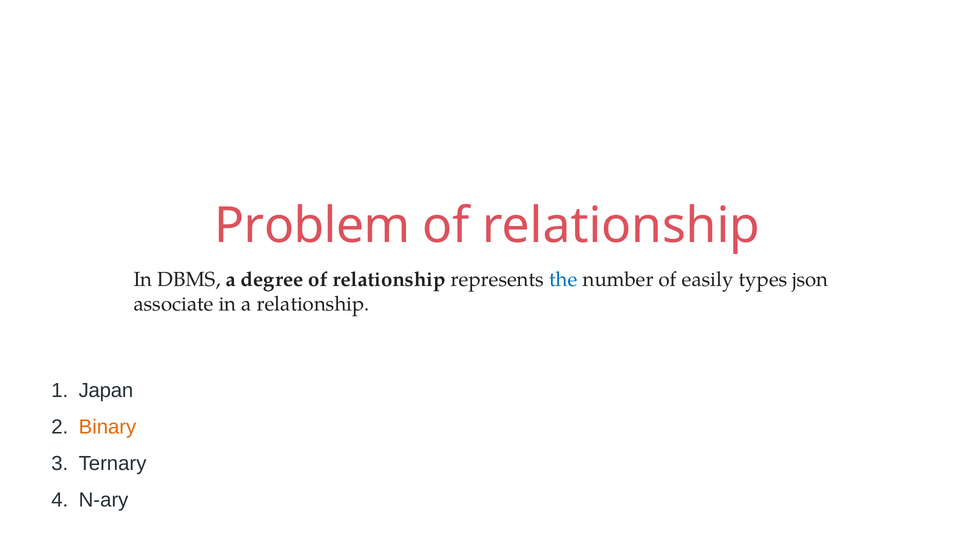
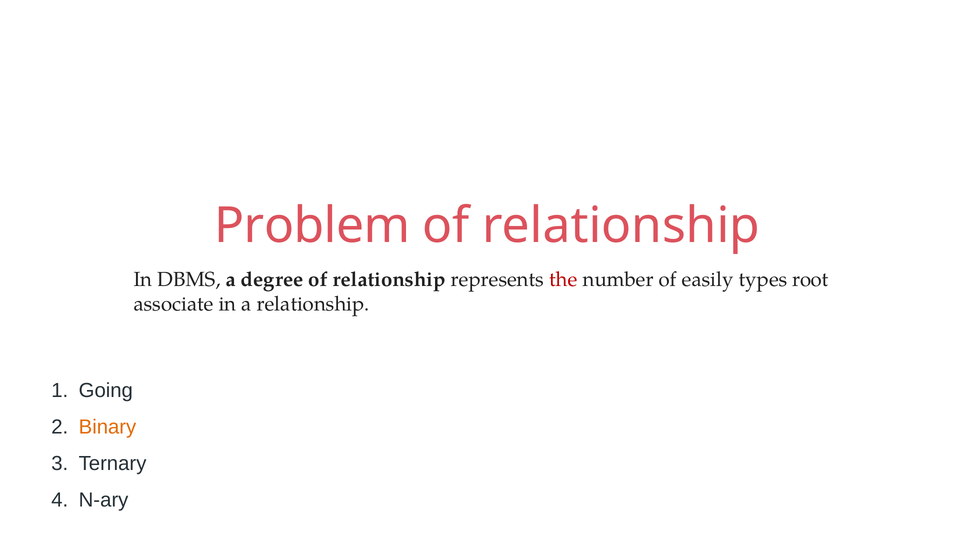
the colour: blue -> red (563, 279)
json: json -> root (810, 279)
Japan: Japan -> Going (106, 390)
